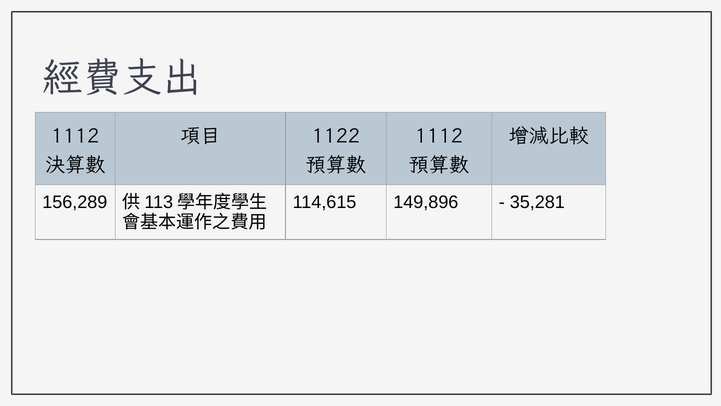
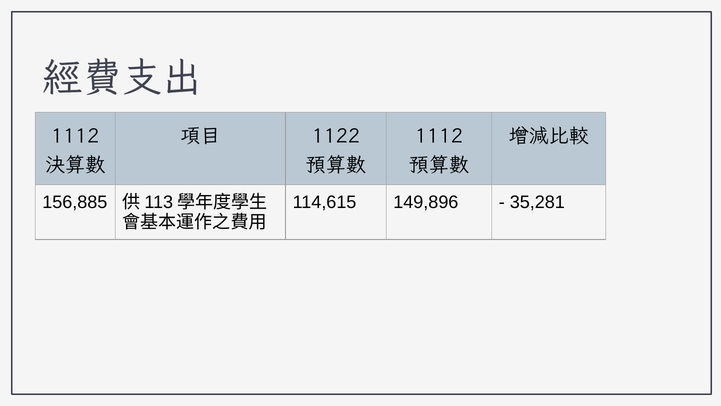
156,289: 156,289 -> 156,885 (75, 202)
